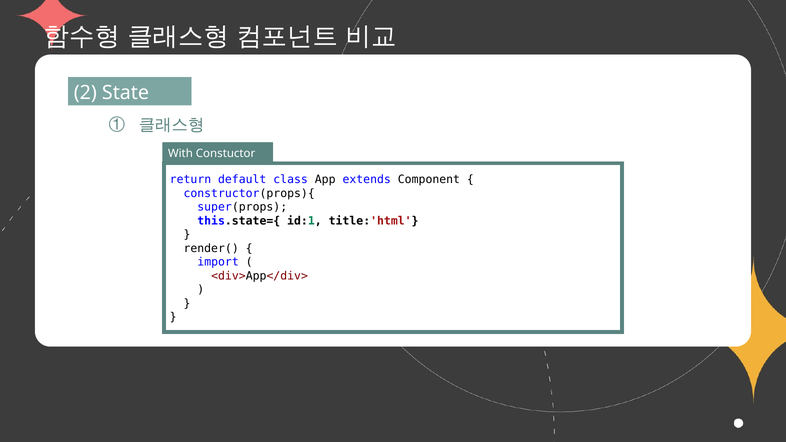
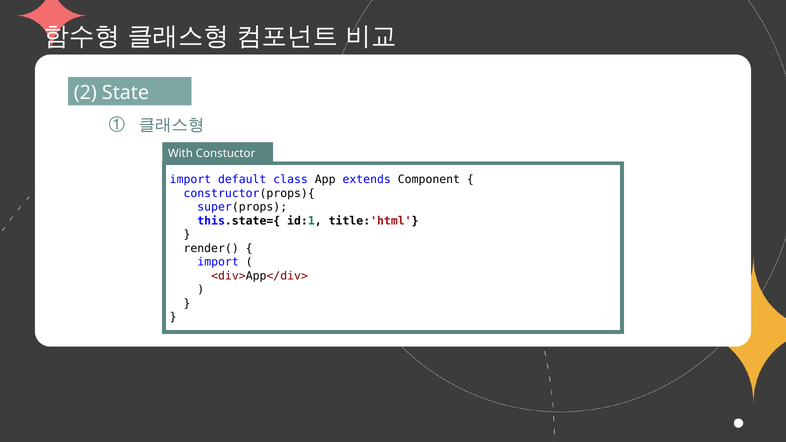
return: return -> import (190, 180)
